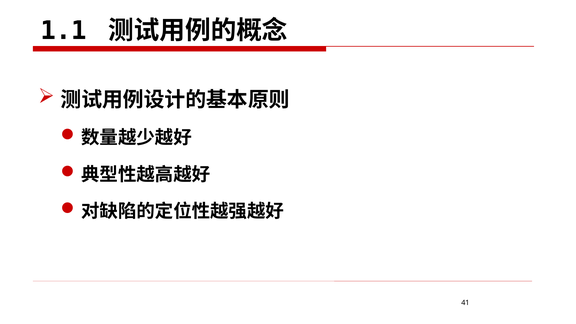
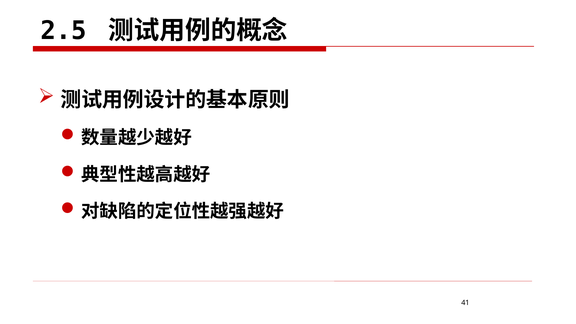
1.1: 1.1 -> 2.5 (64, 31)
